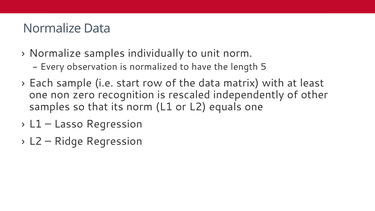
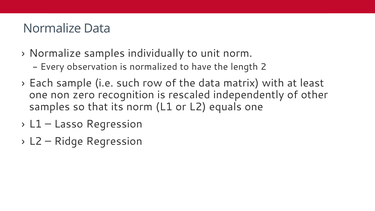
5: 5 -> 2 (264, 67)
start: start -> such (128, 83)
